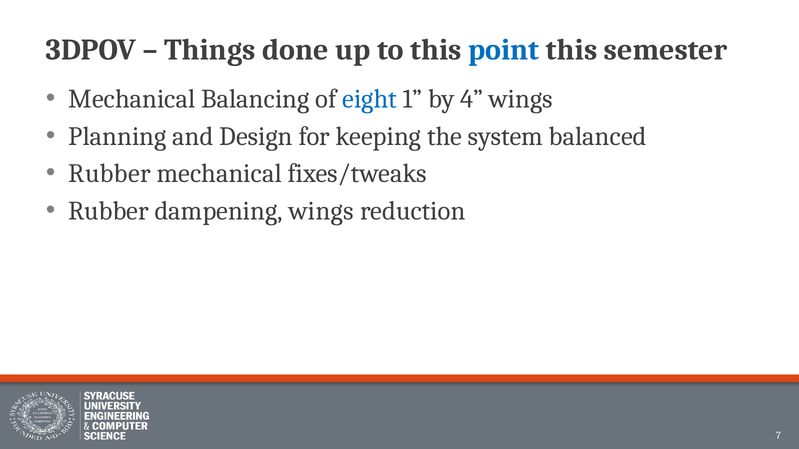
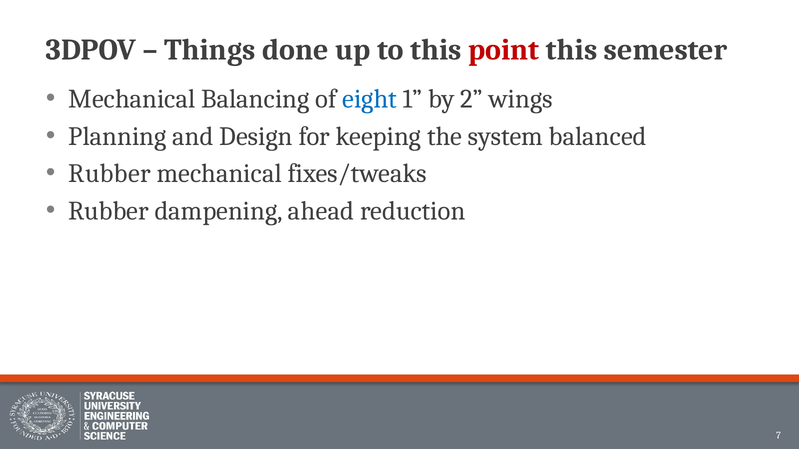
point colour: blue -> red (504, 50)
4: 4 -> 2 (472, 99)
dampening wings: wings -> ahead (321, 211)
